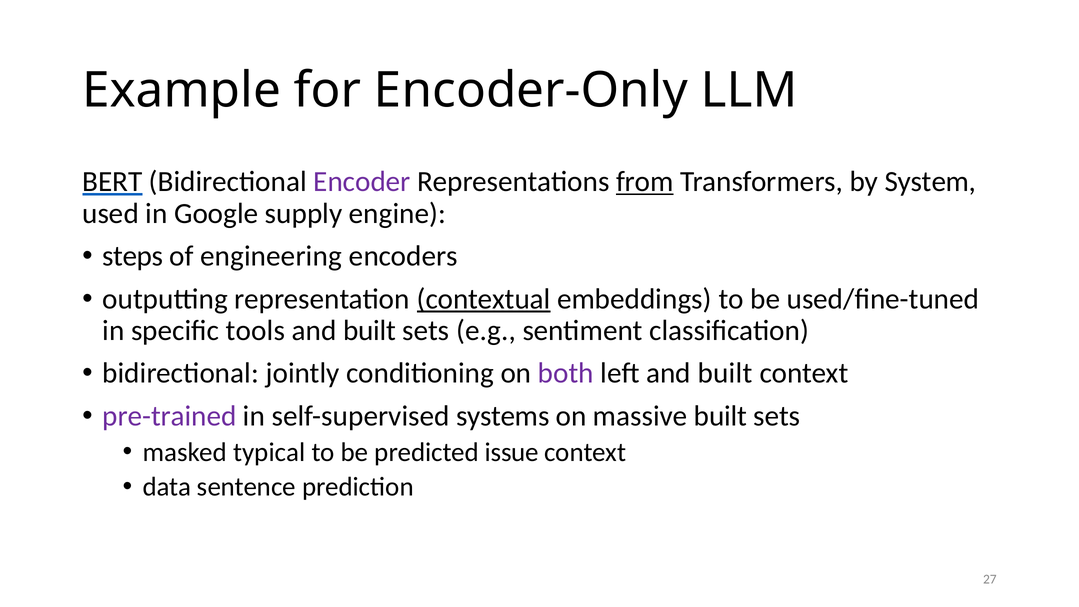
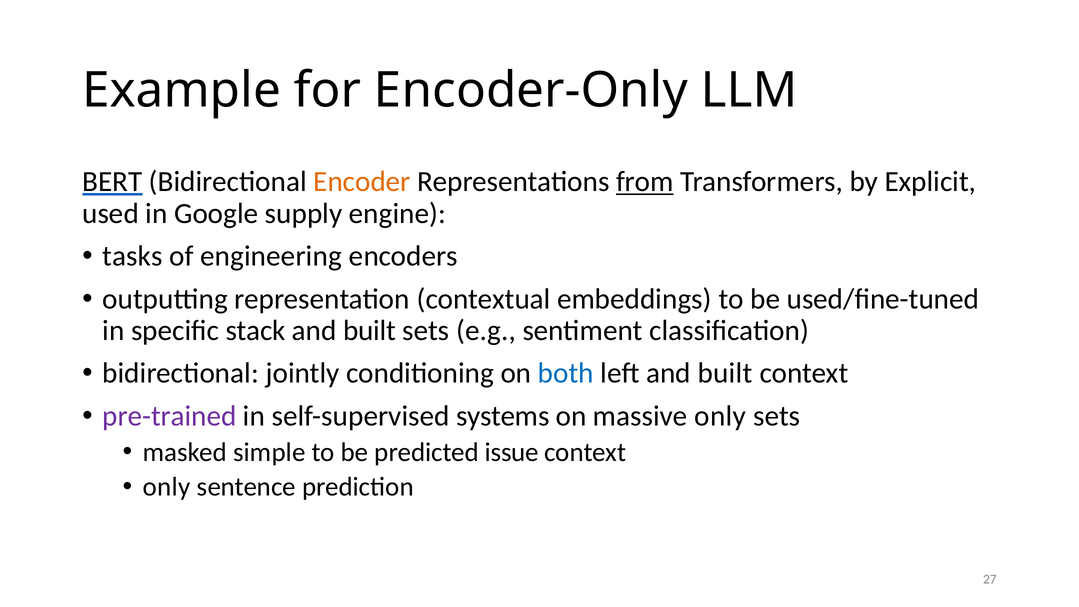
Encoder colour: purple -> orange (362, 182)
System: System -> Explicit (930, 182)
steps: steps -> tasks (133, 256)
contextual underline: present -> none (484, 299)
tools: tools -> stack (256, 330)
both colour: purple -> blue (566, 373)
massive built: built -> only (720, 416)
typical: typical -> simple (269, 452)
data: data -> only (167, 487)
